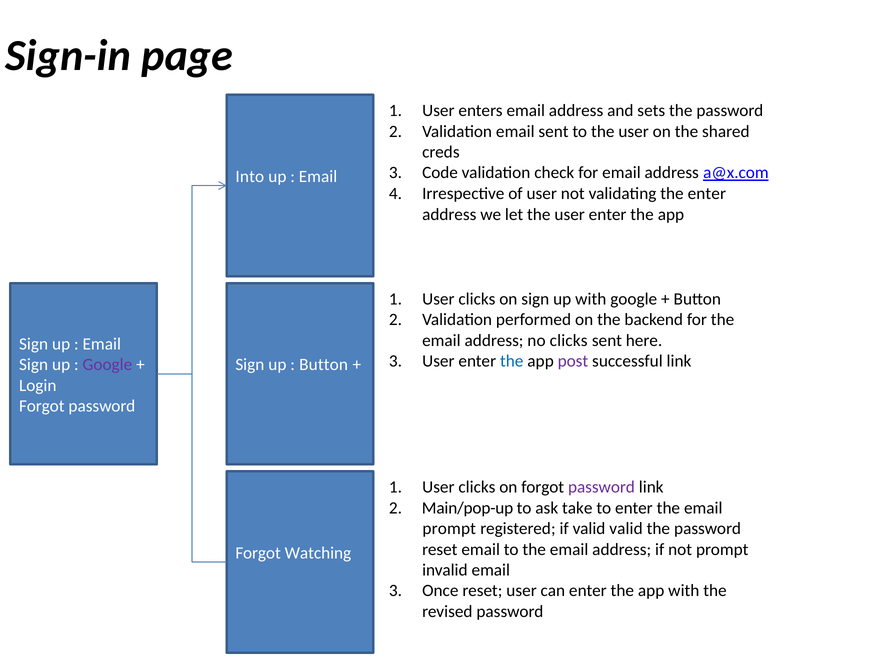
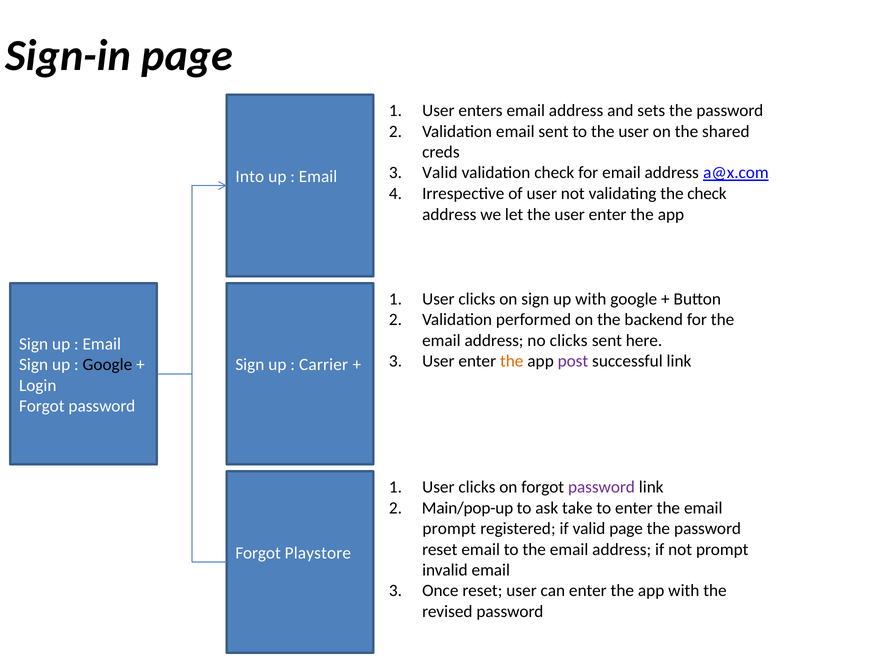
Code: Code -> Valid (440, 173)
the enter: enter -> check (707, 194)
the colour: blue -> orange (512, 361)
Google colour: purple -> black (107, 365)
Button: Button -> Carrier (324, 365)
valid valid: valid -> page (626, 529)
Watching: Watching -> Playstore (318, 553)
